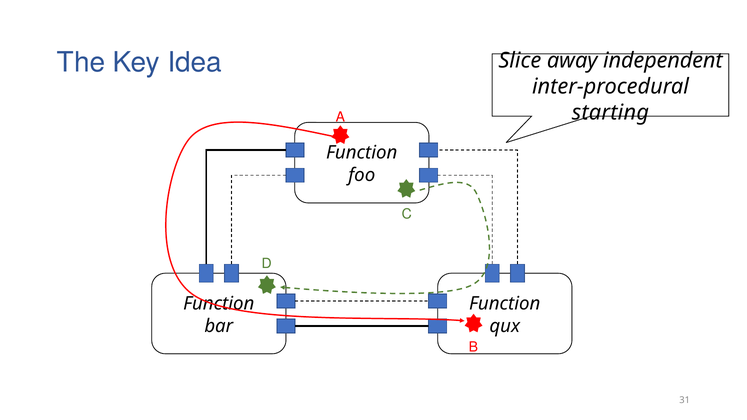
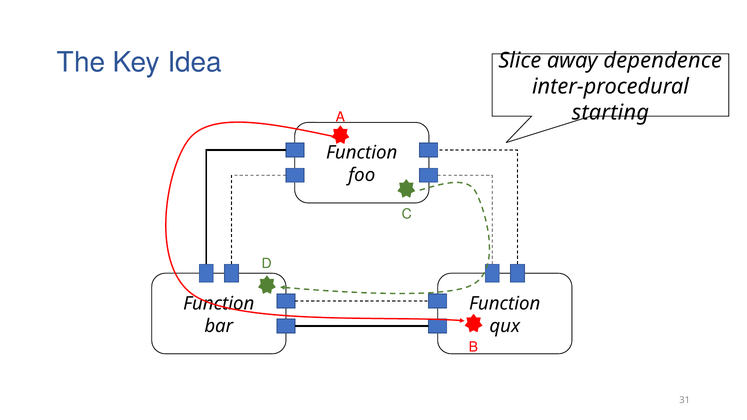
independent: independent -> dependence (663, 60)
